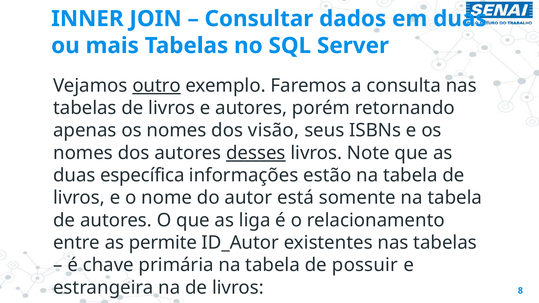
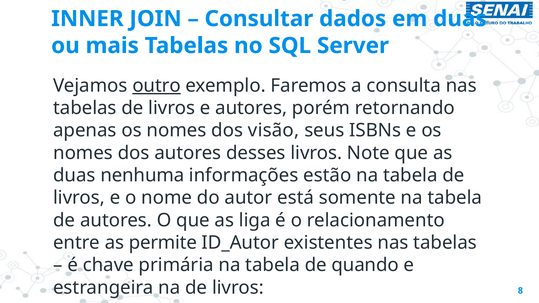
desses underline: present -> none (256, 153)
específica: específica -> nenhuma (142, 175)
possuir: possuir -> quando (365, 265)
